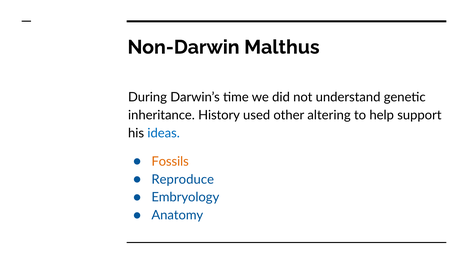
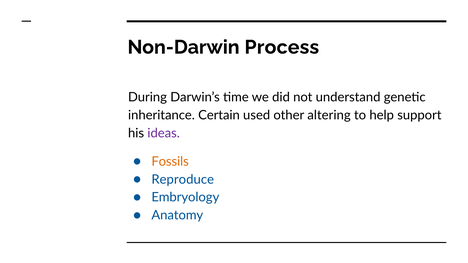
Malthus: Malthus -> Process (282, 47)
History: History -> Certain (219, 115)
ideas colour: blue -> purple (164, 133)
